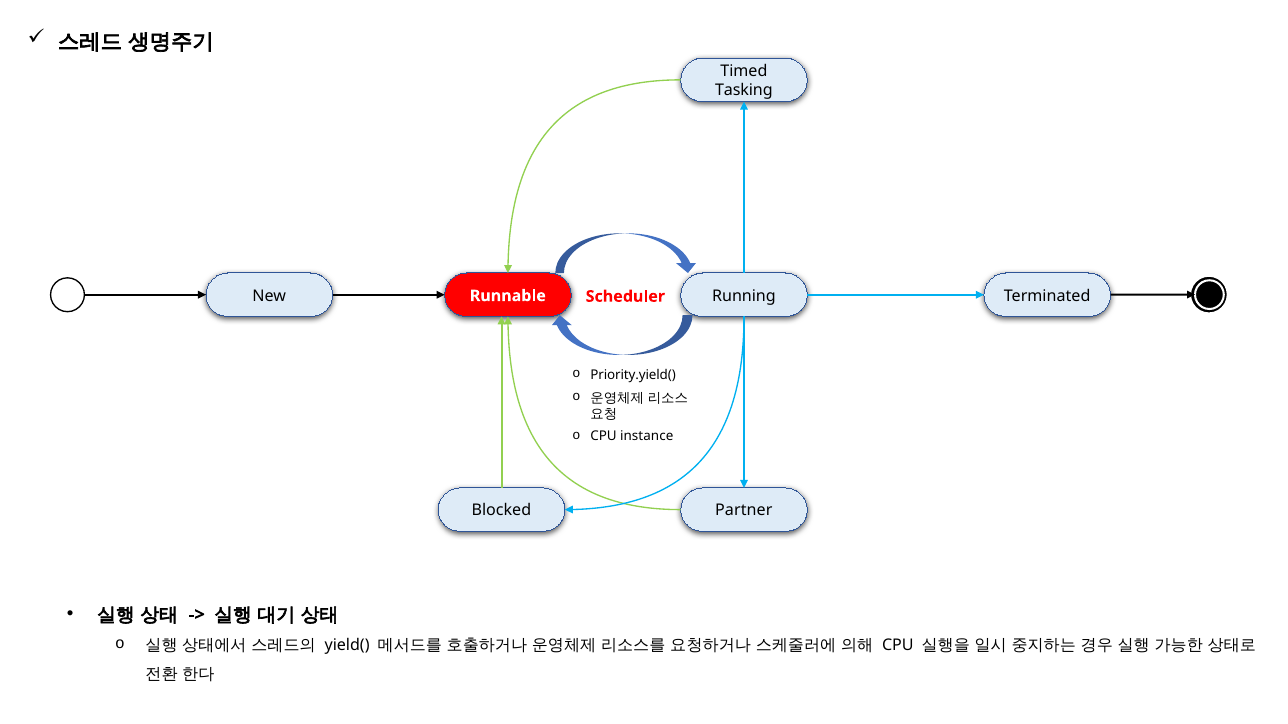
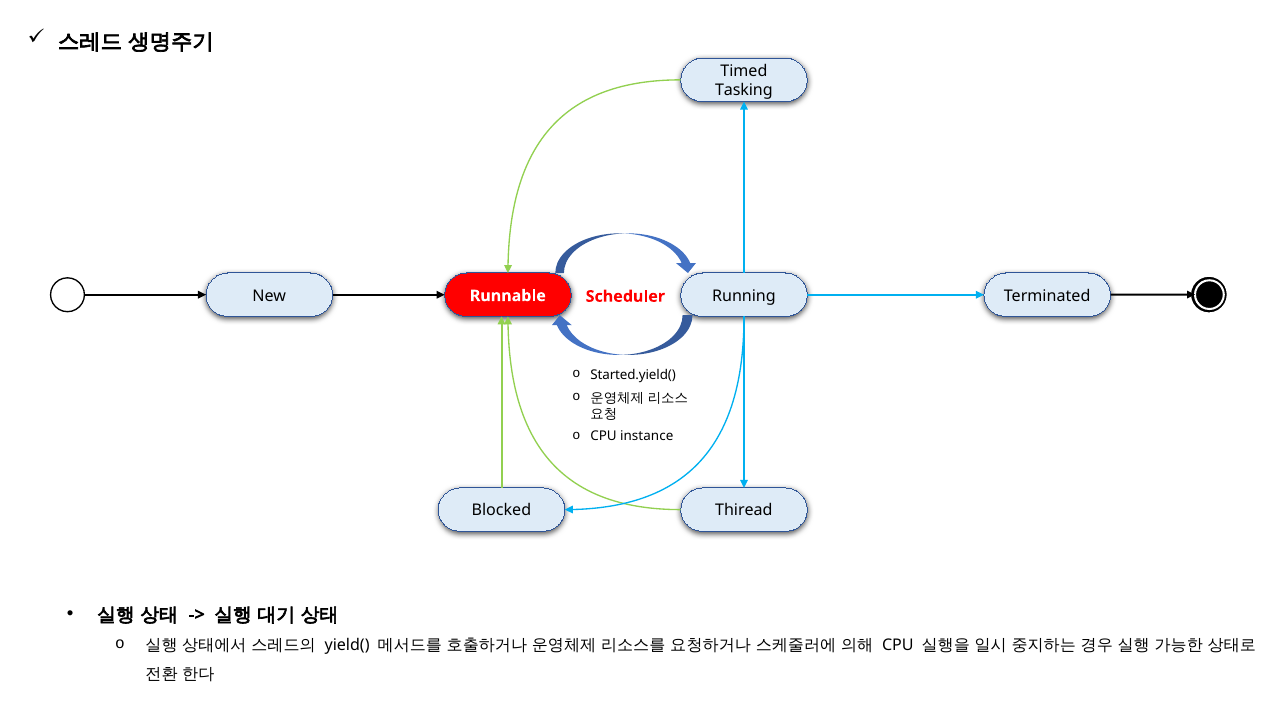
Priority.yield(: Priority.yield( -> Started.yield( (633, 375)
Partner: Partner -> Thiread (744, 511)
